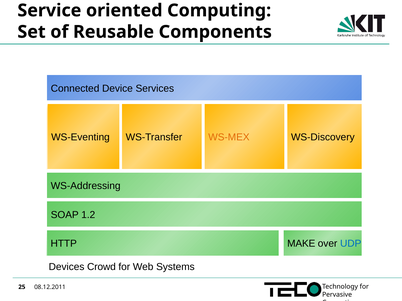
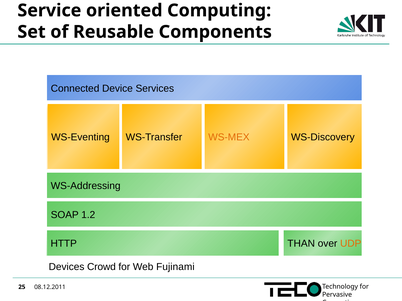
MAKE: MAKE -> THAN (301, 244)
UDP colour: blue -> orange (351, 244)
Systems: Systems -> Fujinami (175, 267)
